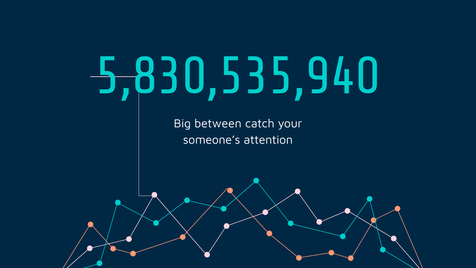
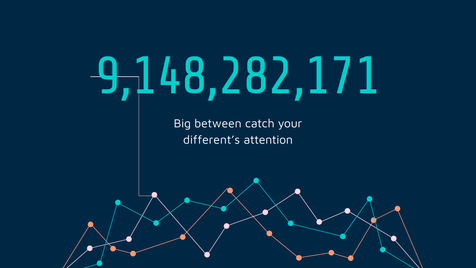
5,830,535,940: 5,830,535,940 -> 9,148,282,171 (238, 76)
someone’s: someone’s -> different’s (212, 140)
